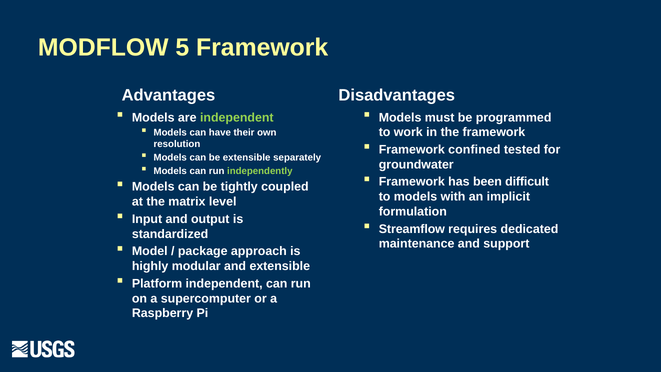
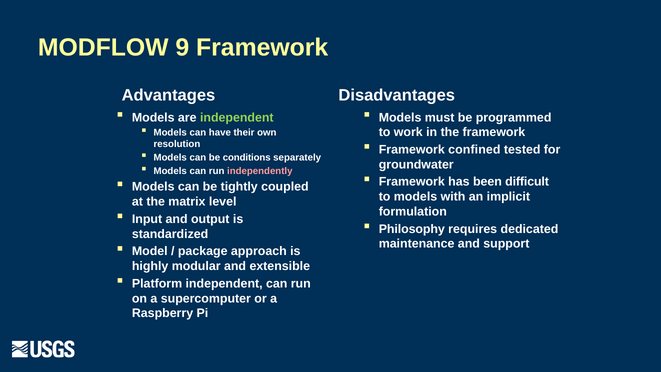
5: 5 -> 9 (182, 48)
be extensible: extensible -> conditions (247, 157)
independently colour: light green -> pink (260, 171)
Streamflow: Streamflow -> Philosophy (412, 229)
